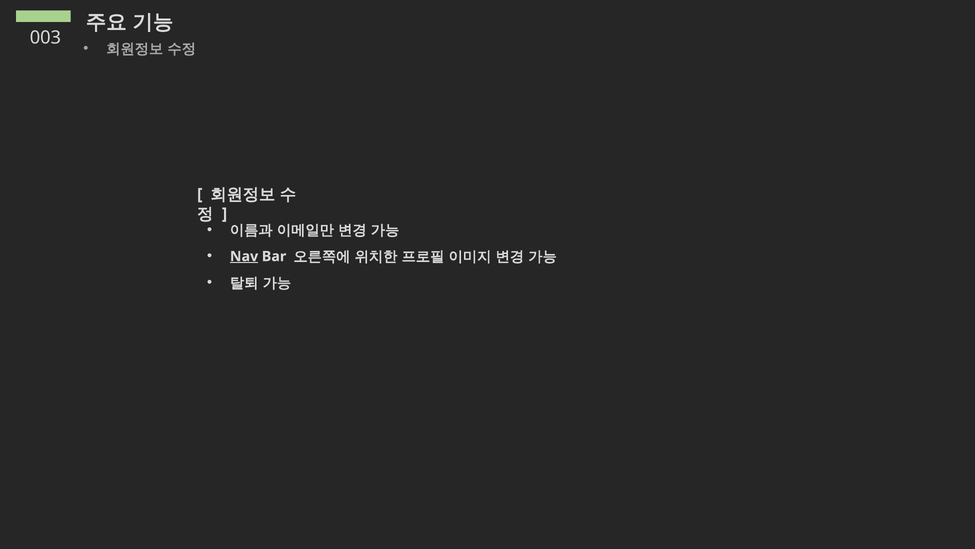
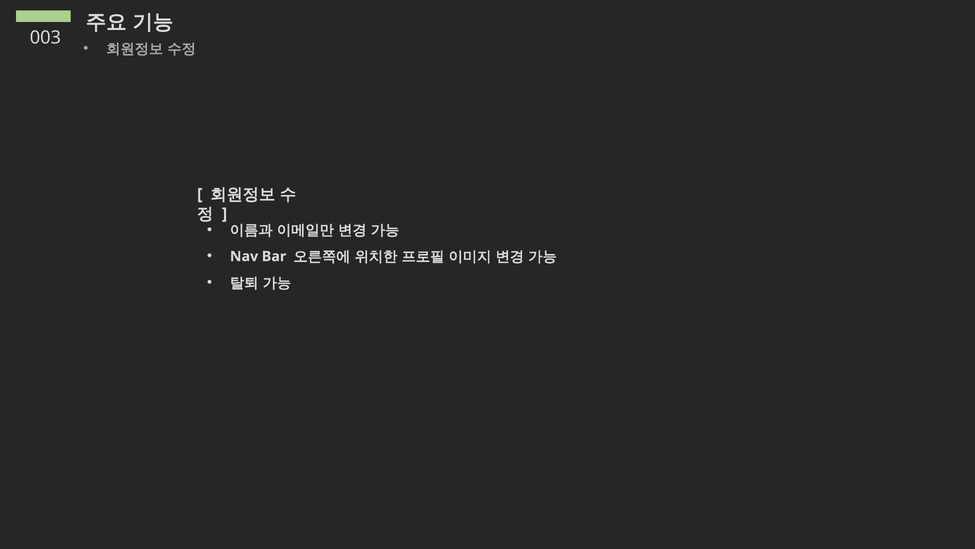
Nav underline: present -> none (244, 256)
